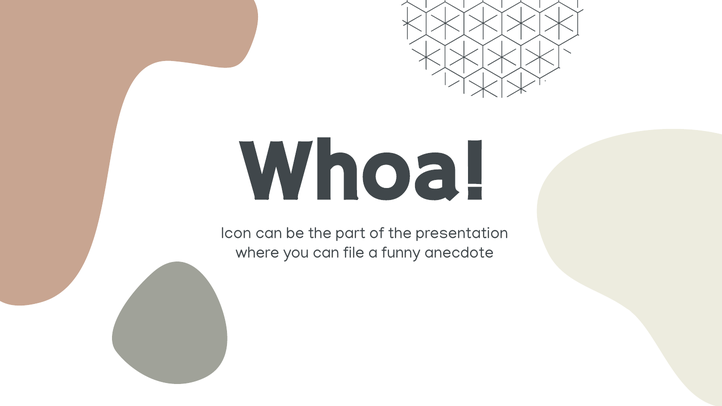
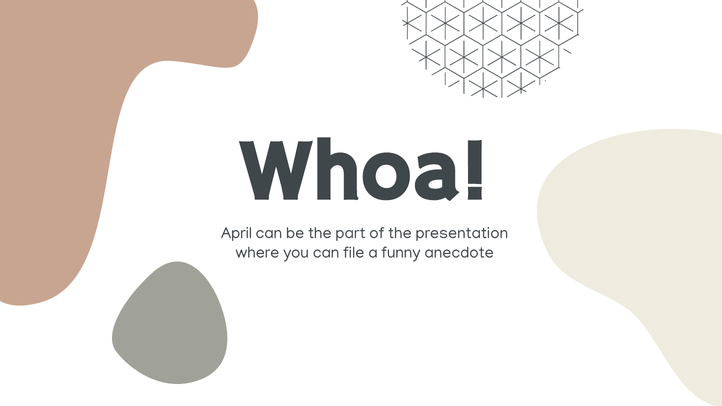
Icon: Icon -> April (236, 233)
